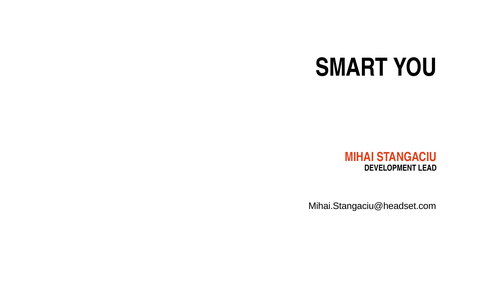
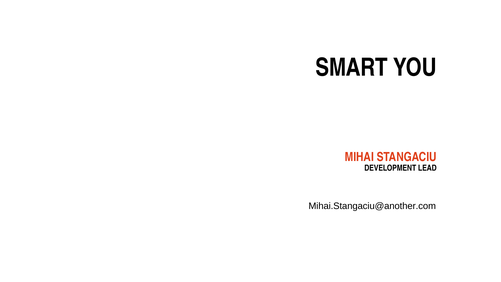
Mihai.Stangaciu@headset.com: Mihai.Stangaciu@headset.com -> Mihai.Stangaciu@another.com (372, 206)
